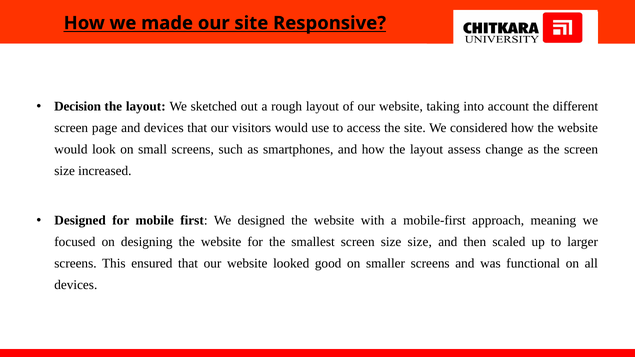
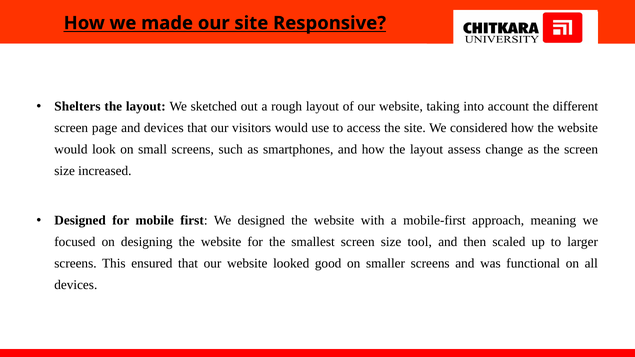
Decision: Decision -> Shelters (77, 106)
size size: size -> tool (420, 242)
